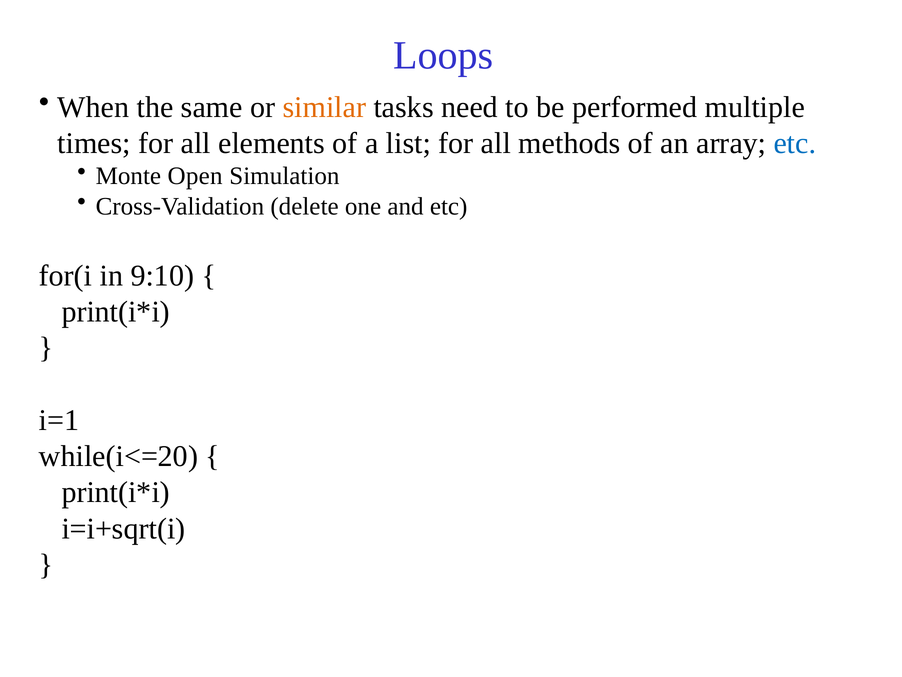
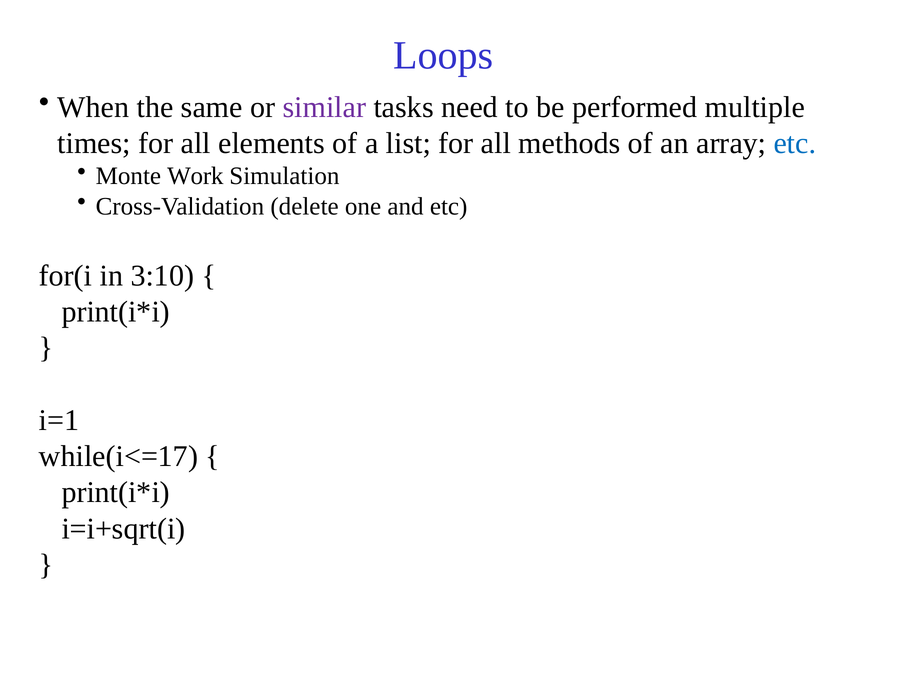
similar colour: orange -> purple (324, 107)
Open: Open -> Work (195, 176)
9:10: 9:10 -> 3:10 (162, 276)
while(i<=20: while(i<=20 -> while(i<=17 (118, 456)
